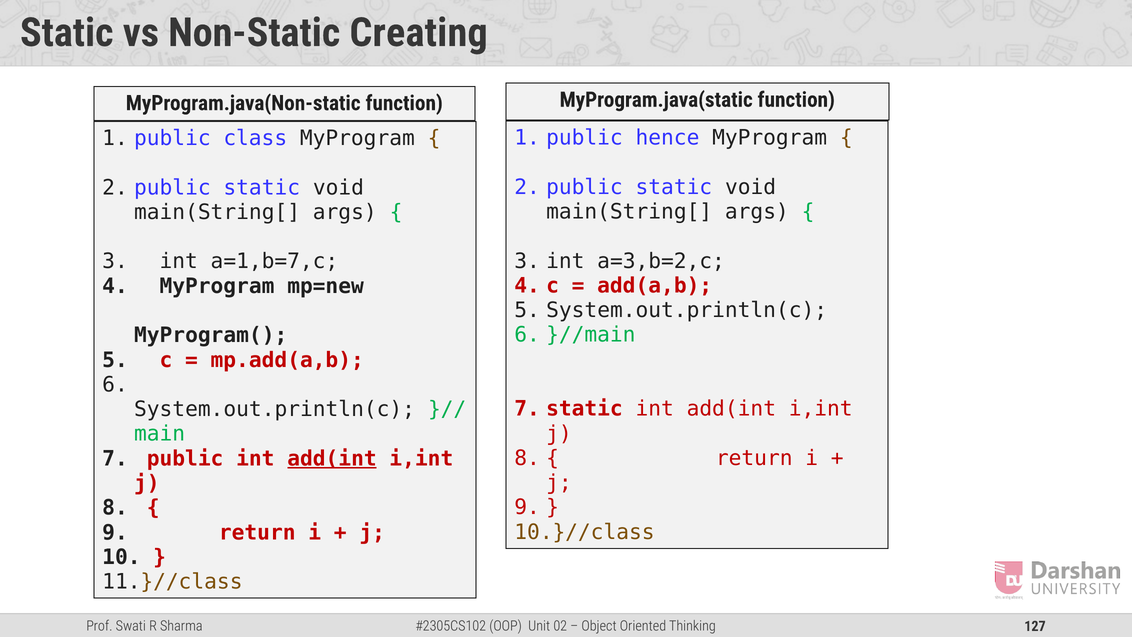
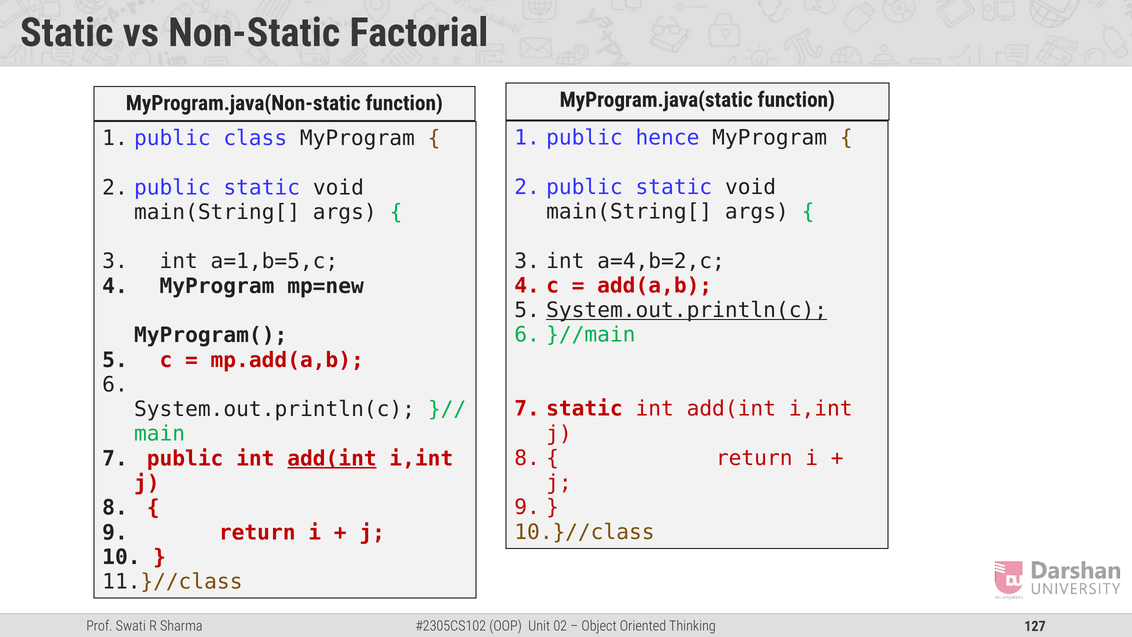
Creating: Creating -> Factorial (419, 33)
a=3,b=2,c: a=3,b=2,c -> a=4,b=2,c (661, 261)
a=1,b=7,c: a=1,b=7,c -> a=1,b=5,c (274, 261)
System.out.println(c underline: none -> present (687, 310)
